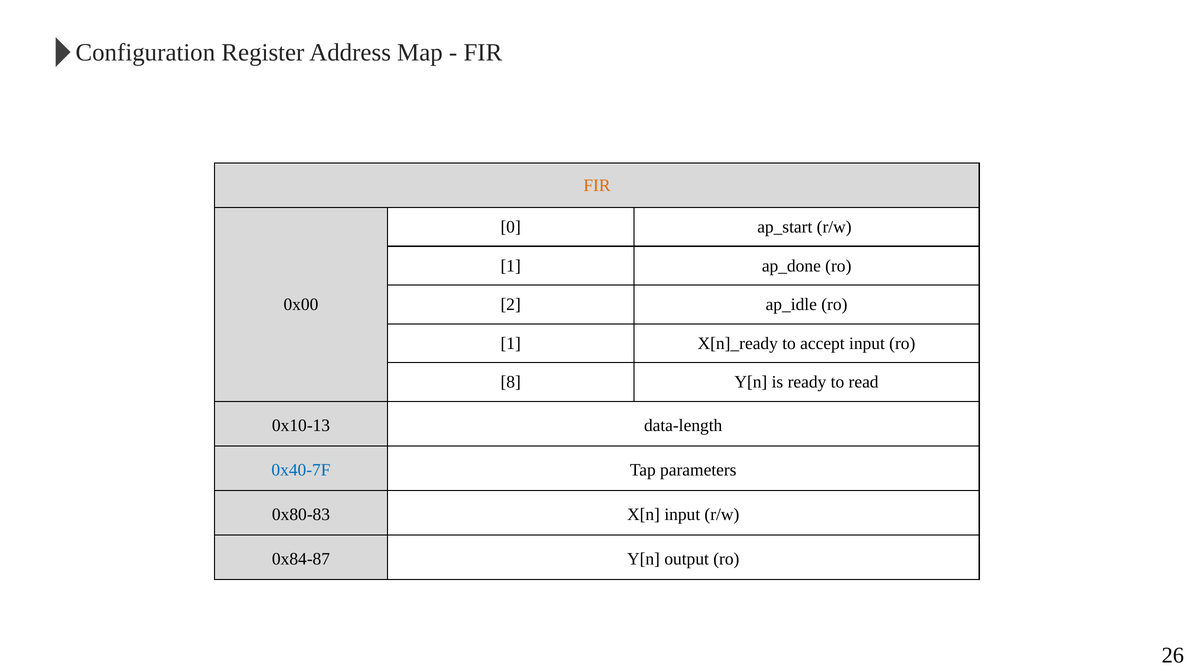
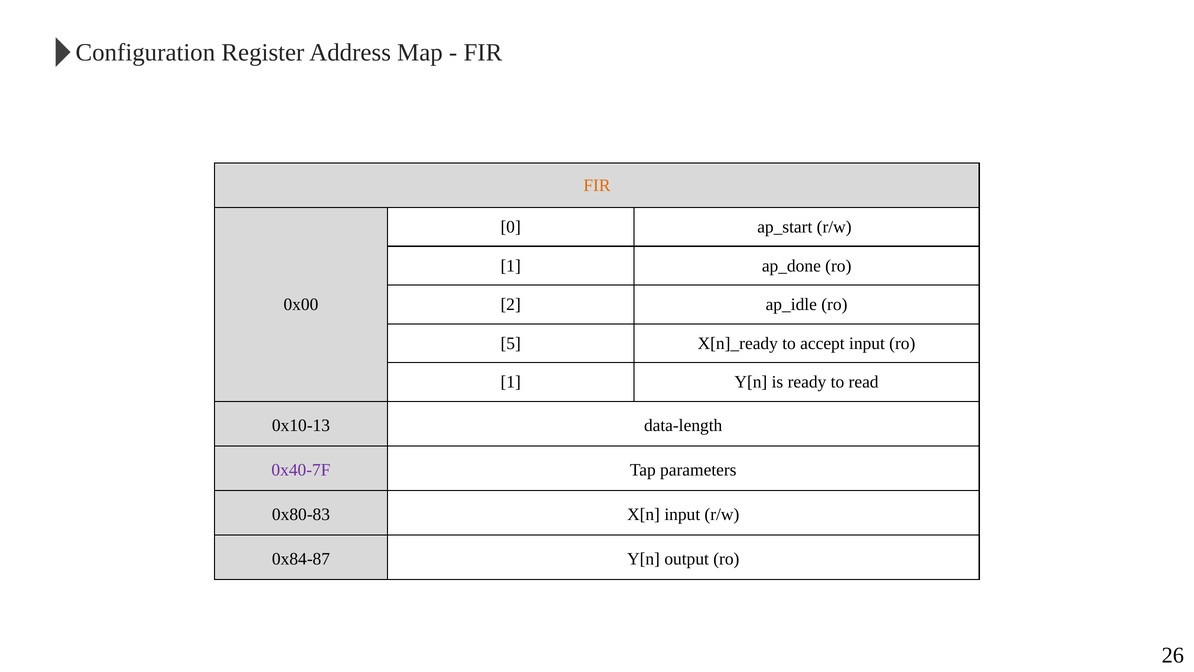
1: 1 -> 5 (511, 343)
8: 8 -> 1 (511, 382)
0x40-7F colour: blue -> purple (301, 470)
